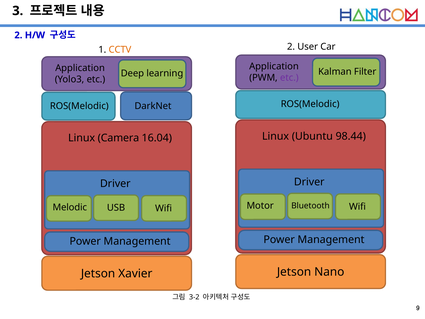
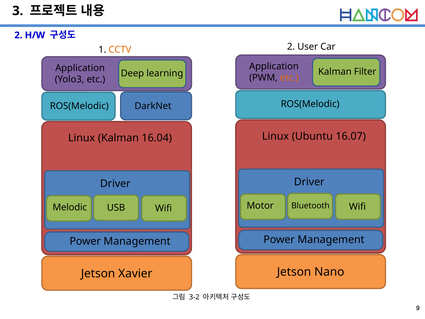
etc colour: purple -> orange (289, 78)
98.44: 98.44 -> 16.07 (351, 136)
Linux Camera: Camera -> Kalman (118, 138)
